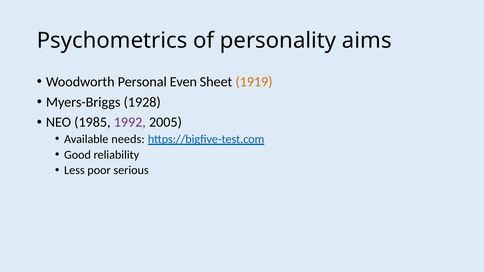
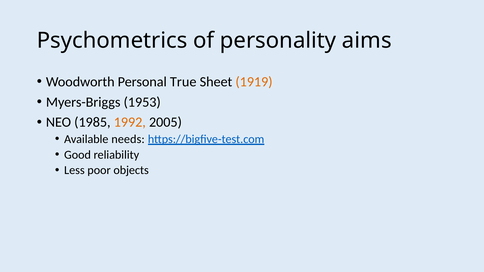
Even: Even -> True (183, 82)
1928: 1928 -> 1953 (142, 102)
1992 colour: purple -> orange (130, 122)
serious: serious -> objects (131, 170)
